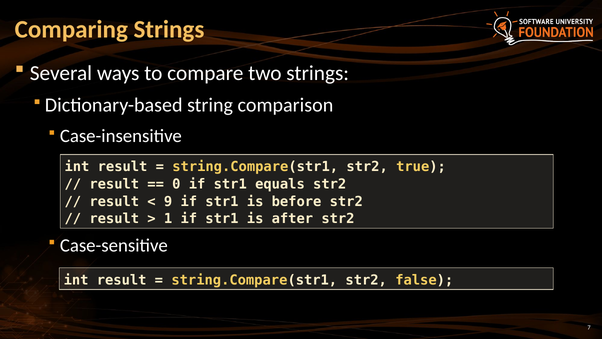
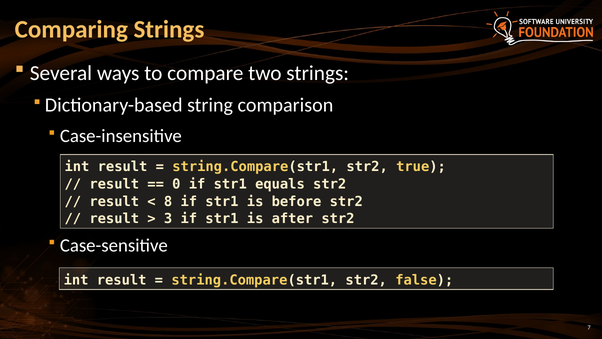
9: 9 -> 8 (168, 201)
1: 1 -> 3 (168, 219)
